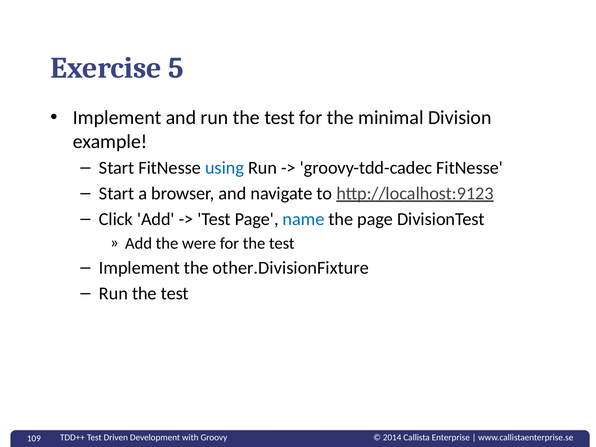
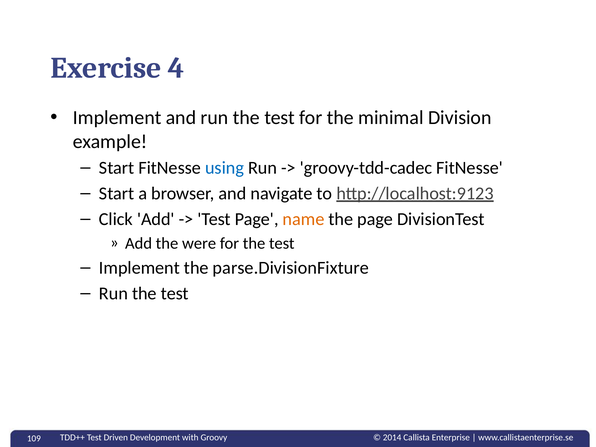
5: 5 -> 4 (176, 68)
name colour: blue -> orange (304, 219)
other.DivisionFixture: other.DivisionFixture -> parse.DivisionFixture (291, 268)
